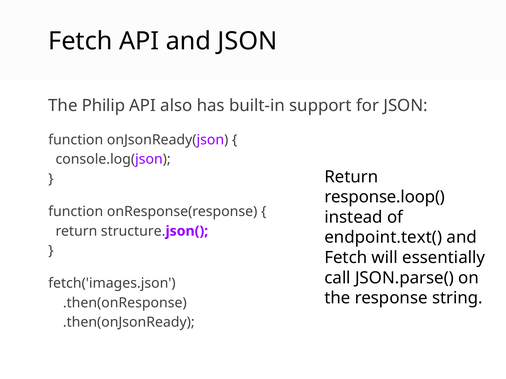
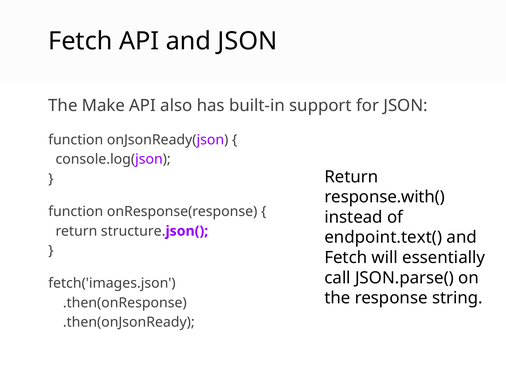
Philip: Philip -> Make (103, 106)
response.loop(: response.loop( -> response.with( (385, 197)
